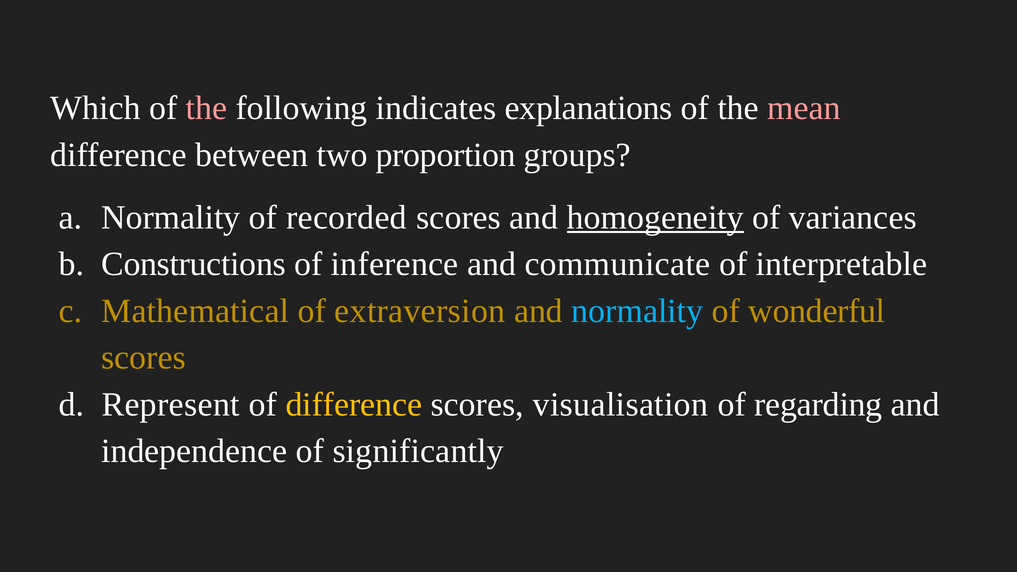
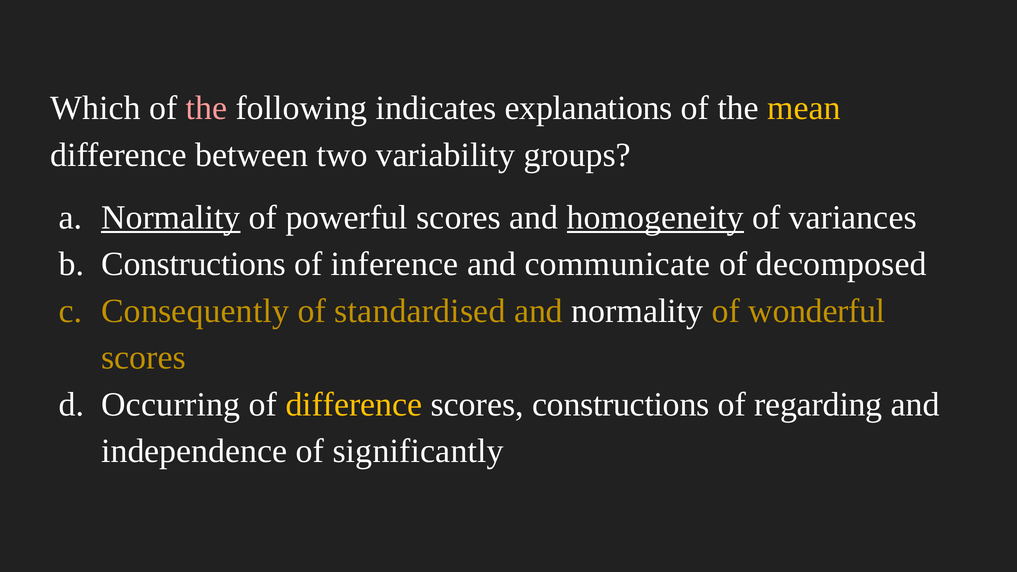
mean colour: pink -> yellow (804, 108)
proportion: proportion -> variability (446, 155)
Normality underline: none -> present (171, 217)
recorded: recorded -> powerful (347, 217)
interpretable: interpretable -> decomposed (841, 264)
Mathematical: Mathematical -> Consequently (195, 311)
extraversion: extraversion -> standardised (420, 311)
normality colour: light blue -> white (637, 311)
Represent: Represent -> Occurring (171, 404)
scores visualisation: visualisation -> constructions (621, 404)
